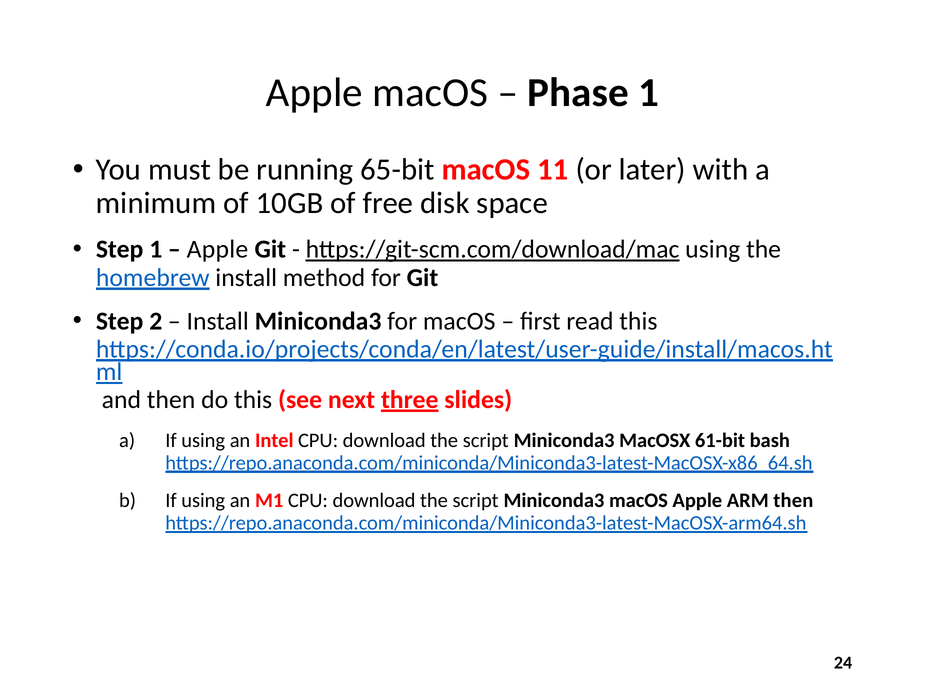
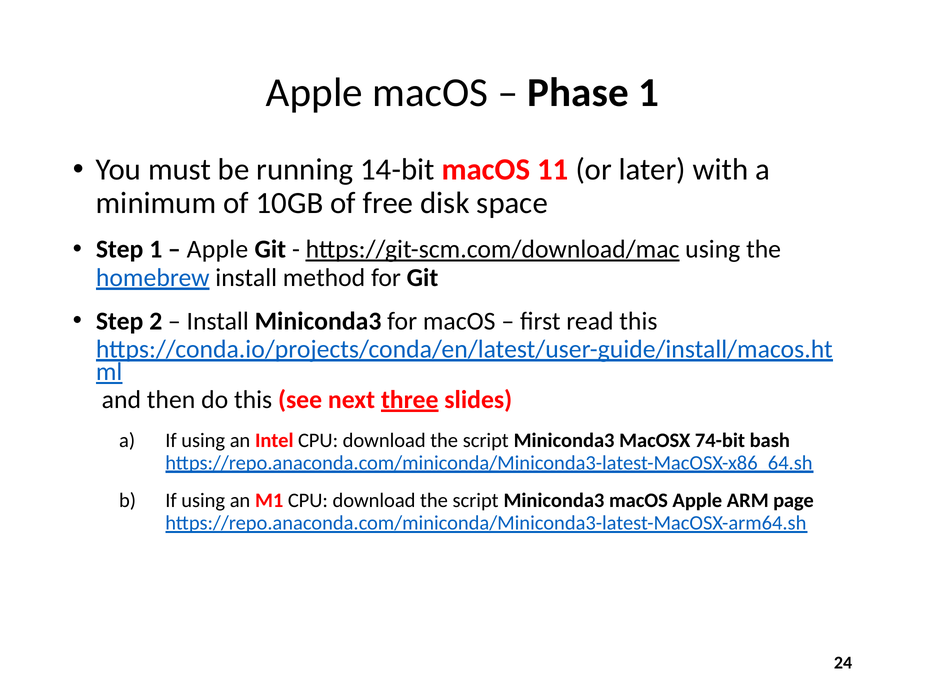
65-bit: 65-bit -> 14-bit (397, 170)
61-bit: 61-bit -> 74-bit (720, 440)
ARM then: then -> page (793, 500)
